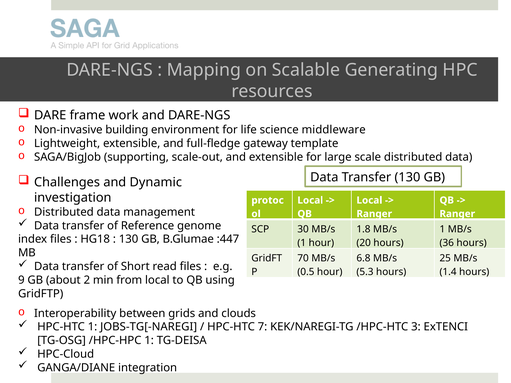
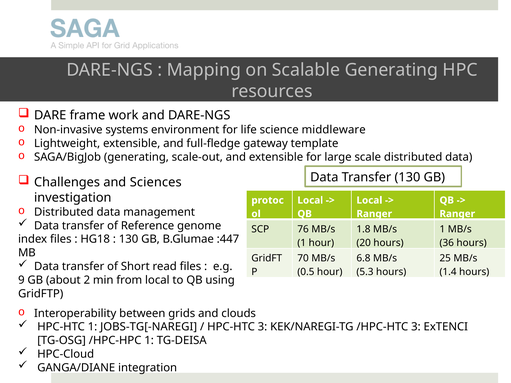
building: building -> systems (127, 130)
SAGA/BigJob supporting: supporting -> generating (136, 157)
Dynamic: Dynamic -> Sciences (156, 182)
30: 30 -> 76 (303, 229)
HPC-HTC 7: 7 -> 3 (263, 327)
